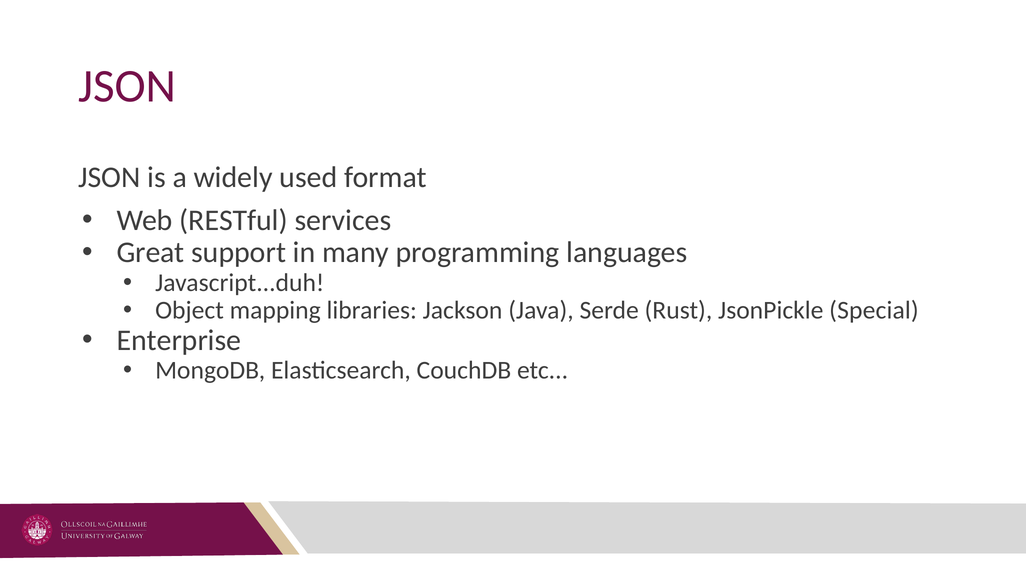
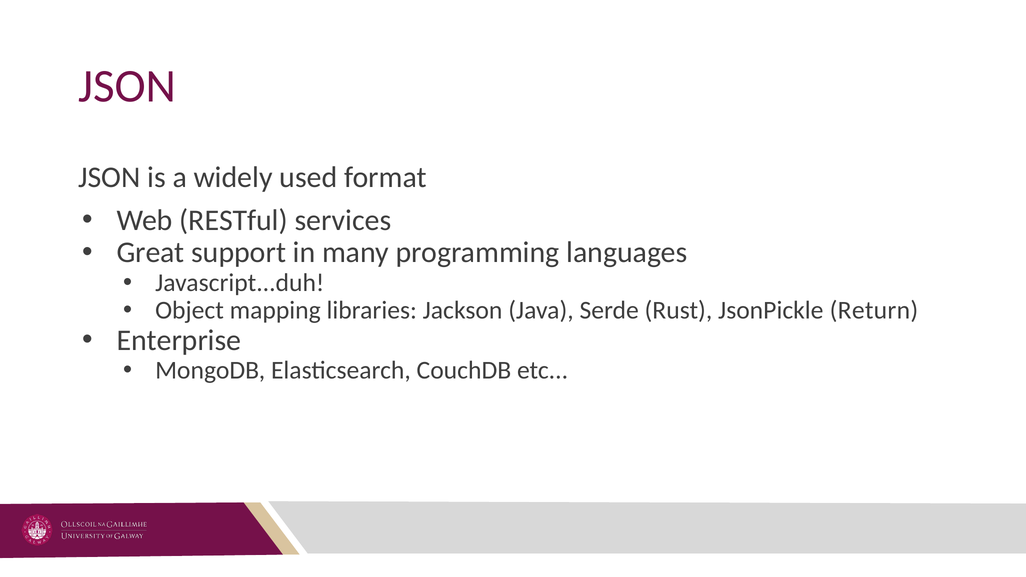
Special: Special -> Return (874, 310)
